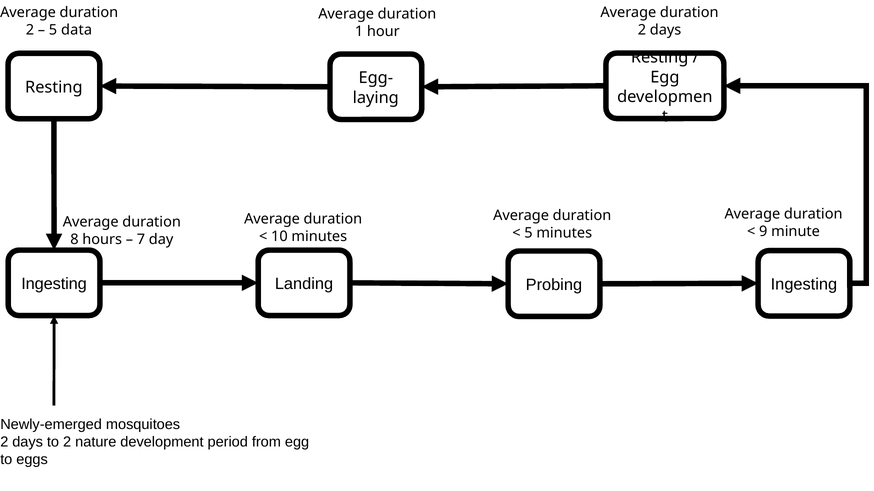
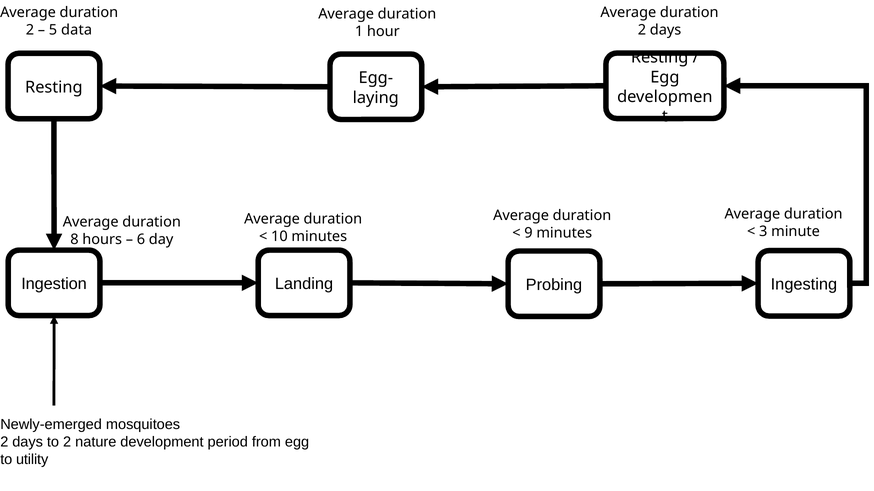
9: 9 -> 3 (763, 232)
5: 5 -> 9 (529, 233)
7: 7 -> 6 (141, 240)
Ingesting: Ingesting -> Ingestion (54, 284)
eggs: eggs -> utility (32, 460)
